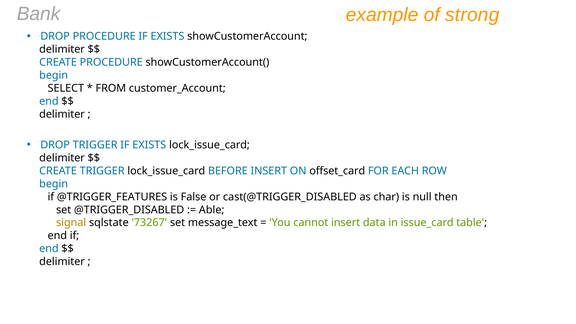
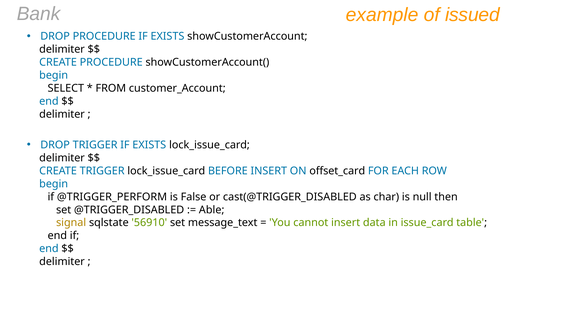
strong: strong -> issued (472, 15)
@TRIGGER_FEATURES: @TRIGGER_FEATURES -> @TRIGGER_PERFORM (112, 197)
73267: 73267 -> 56910 (149, 223)
